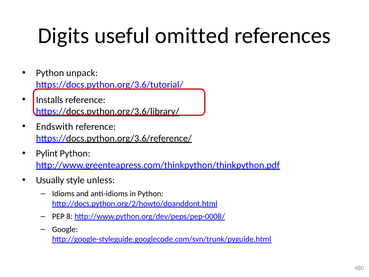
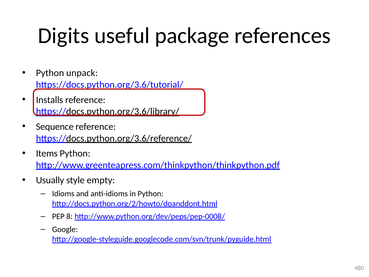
omitted: omitted -> package (192, 36)
Endswith: Endswith -> Sequence (55, 126)
Pylint: Pylint -> Items (47, 153)
unless: unless -> empty (101, 180)
